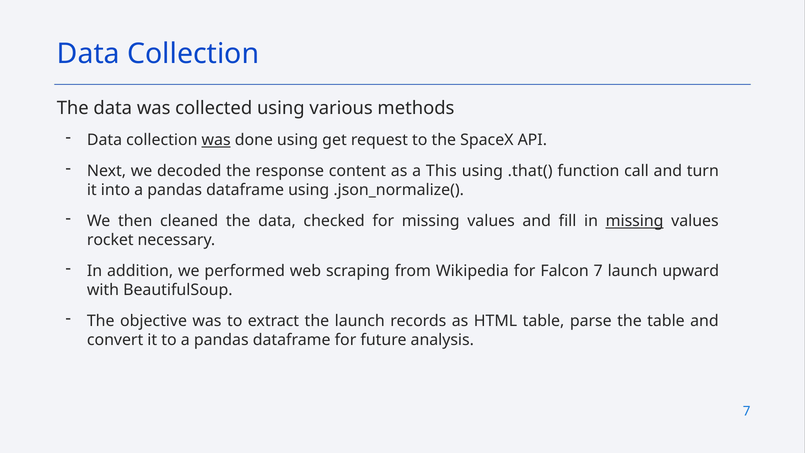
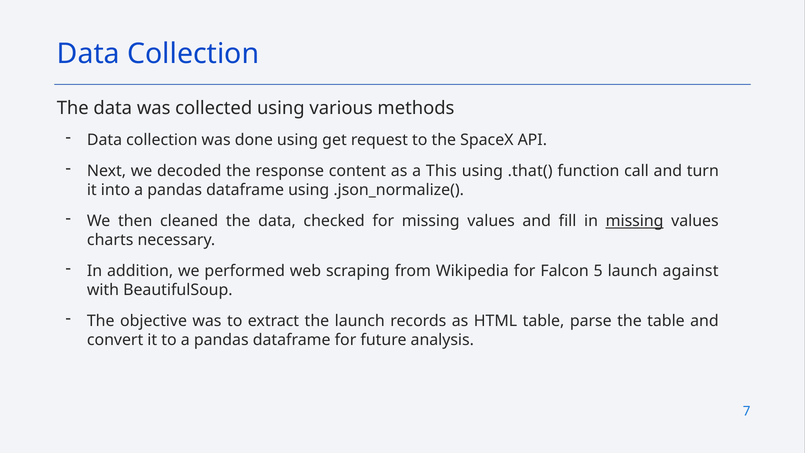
was underline: present -> none (216, 140)
rocket: rocket -> charts (110, 240)
Falcon 7: 7 -> 5 (598, 271)
upward: upward -> against (691, 271)
